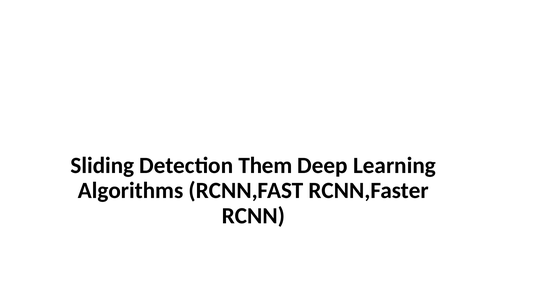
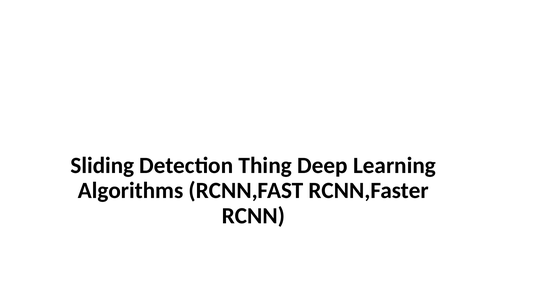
Them: Them -> Thing (265, 166)
